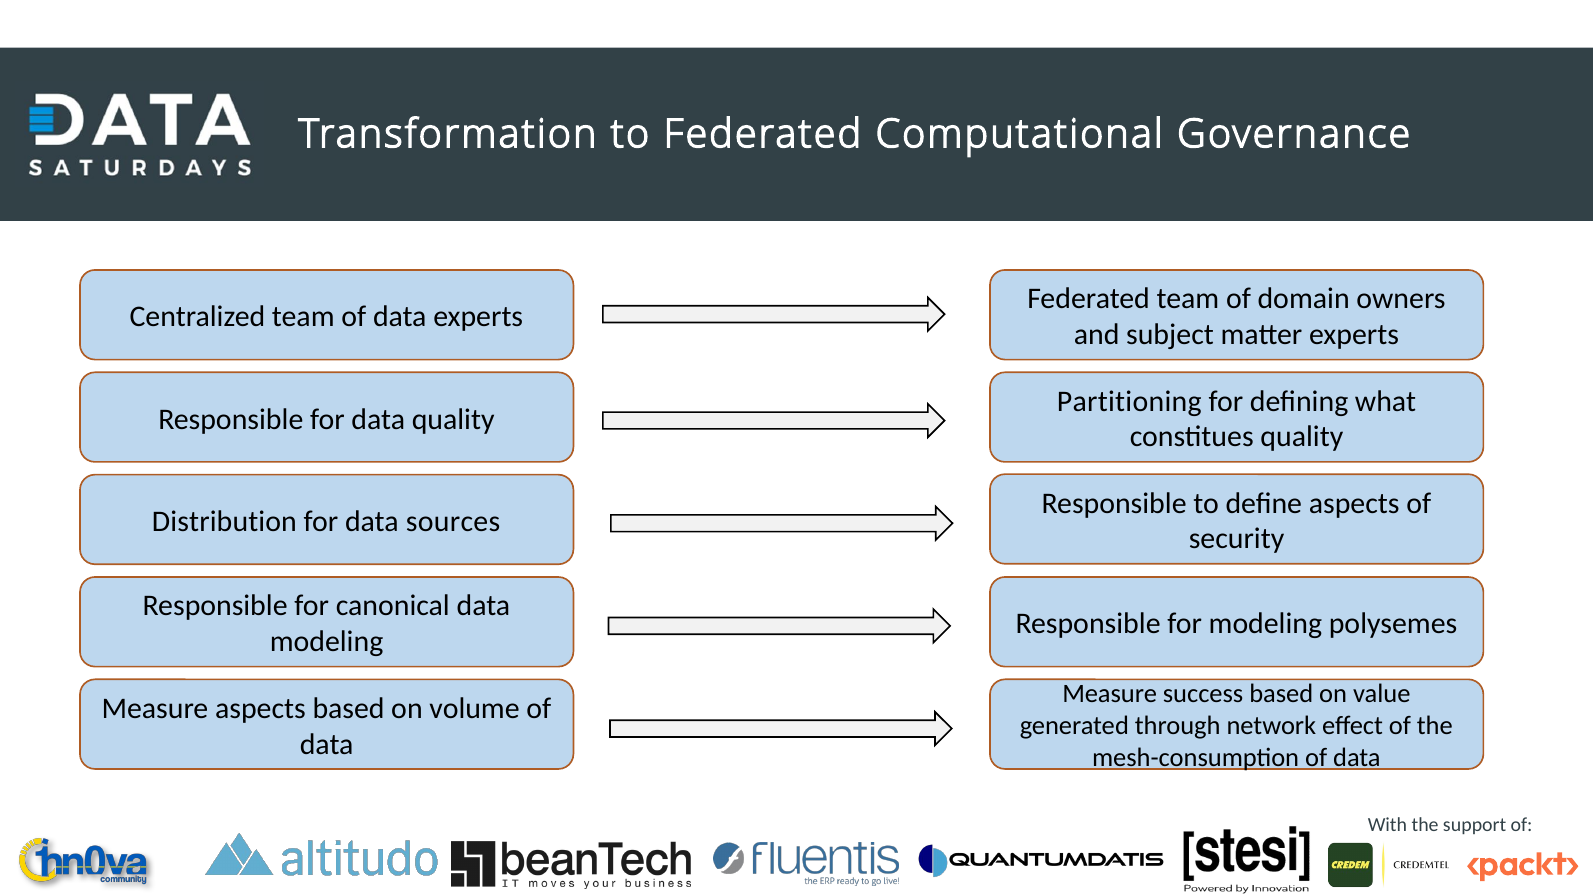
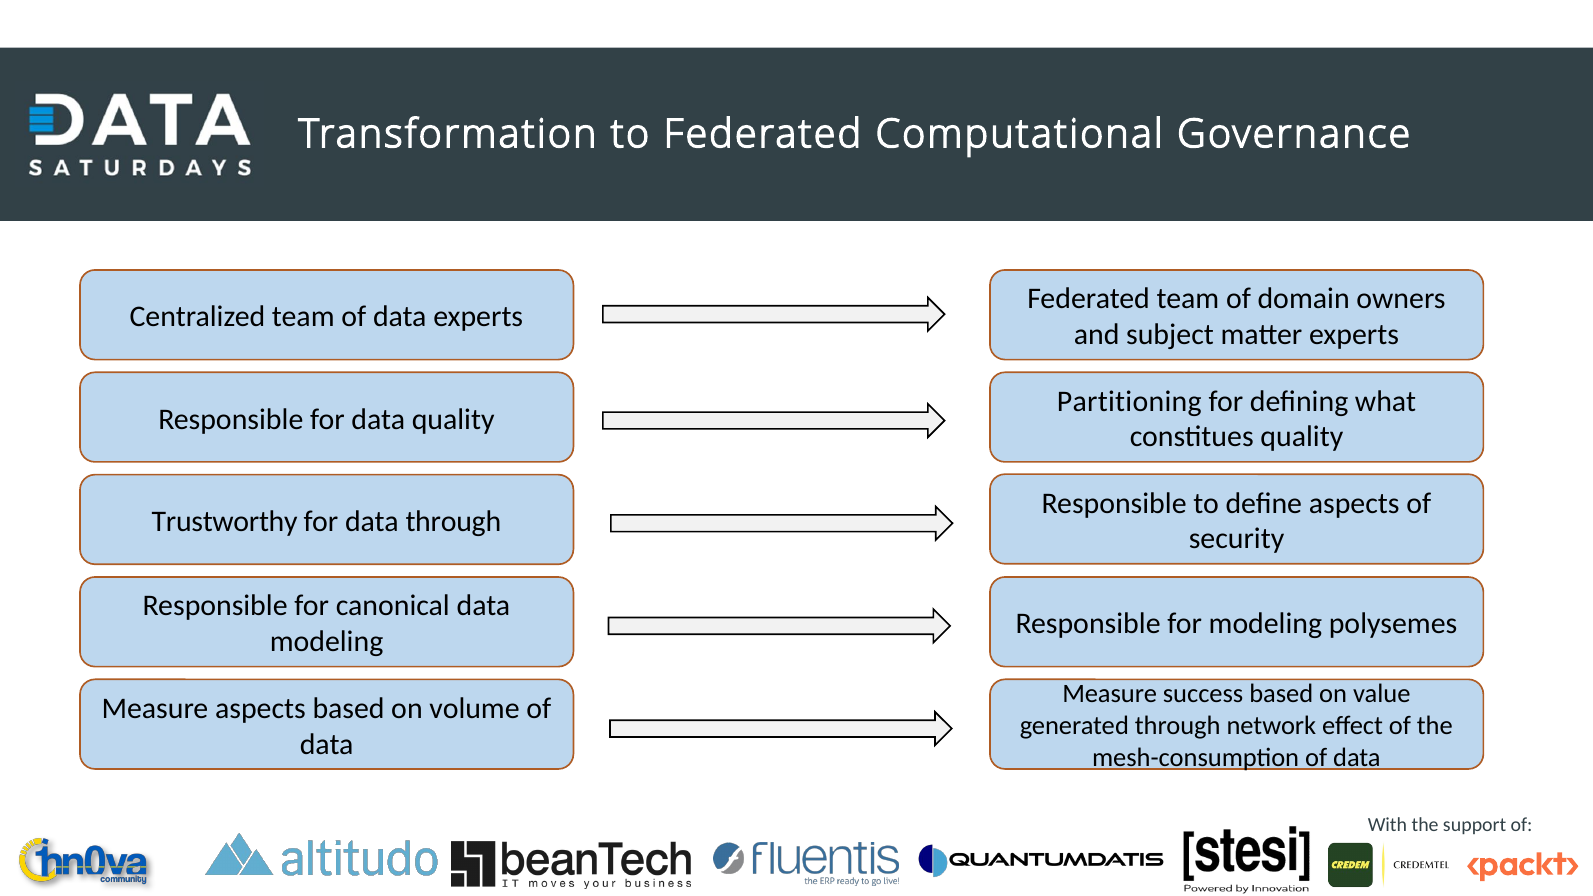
Distribution: Distribution -> Trustworthy (225, 522)
data sources: sources -> through (453, 522)
